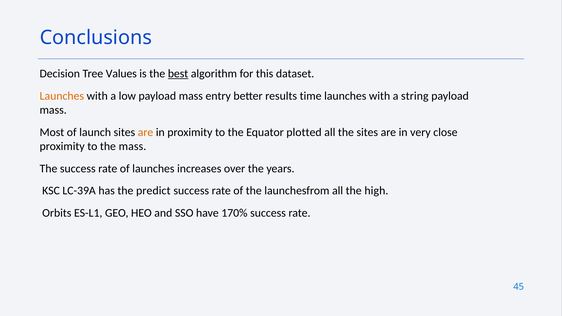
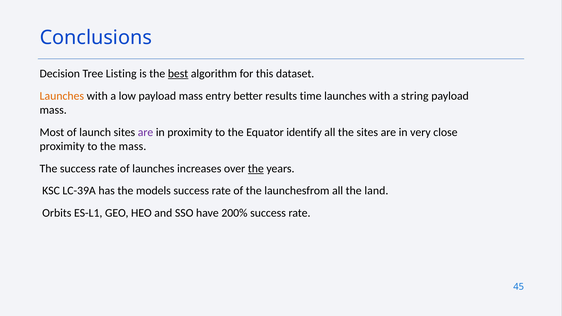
Values: Values -> Listing (121, 74)
are colour: orange -> purple (146, 132)
plotted: plotted -> identify (304, 132)
the underline: none -> present (256, 169)
predict: predict -> models (153, 191)
high: high -> land (376, 191)
170%: 170% -> 200% (234, 213)
